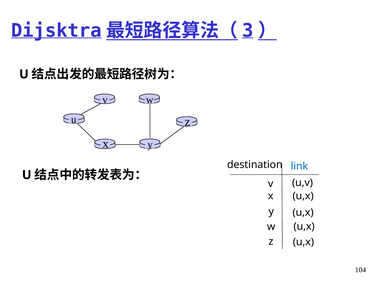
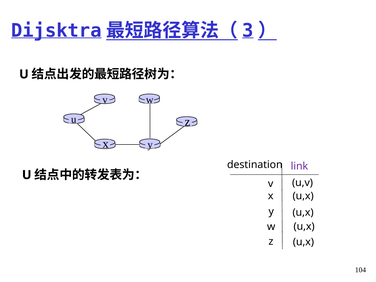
link colour: blue -> purple (299, 166)
